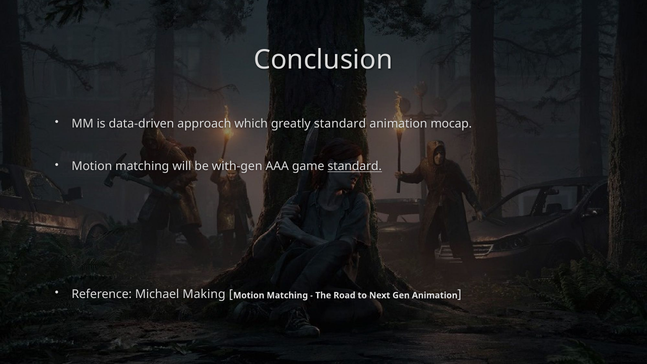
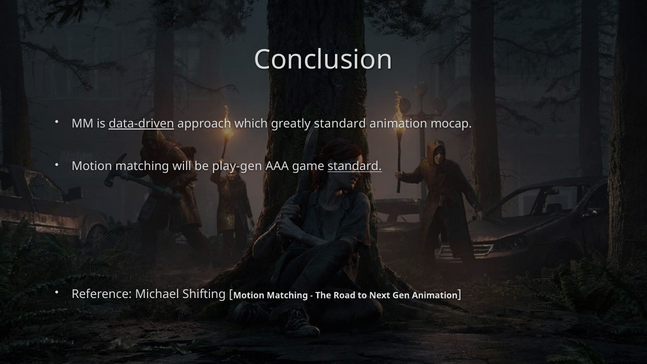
data-driven underline: none -> present (141, 124)
with-gen: with-gen -> play-gen (237, 166)
Making: Making -> Shifting (204, 294)
